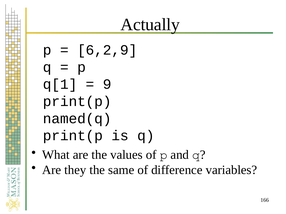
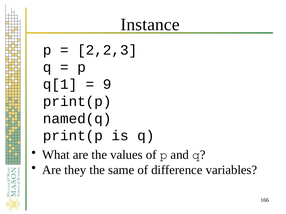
Actually: Actually -> Instance (150, 25)
6,2,9: 6,2,9 -> 2,2,3 (107, 50)
